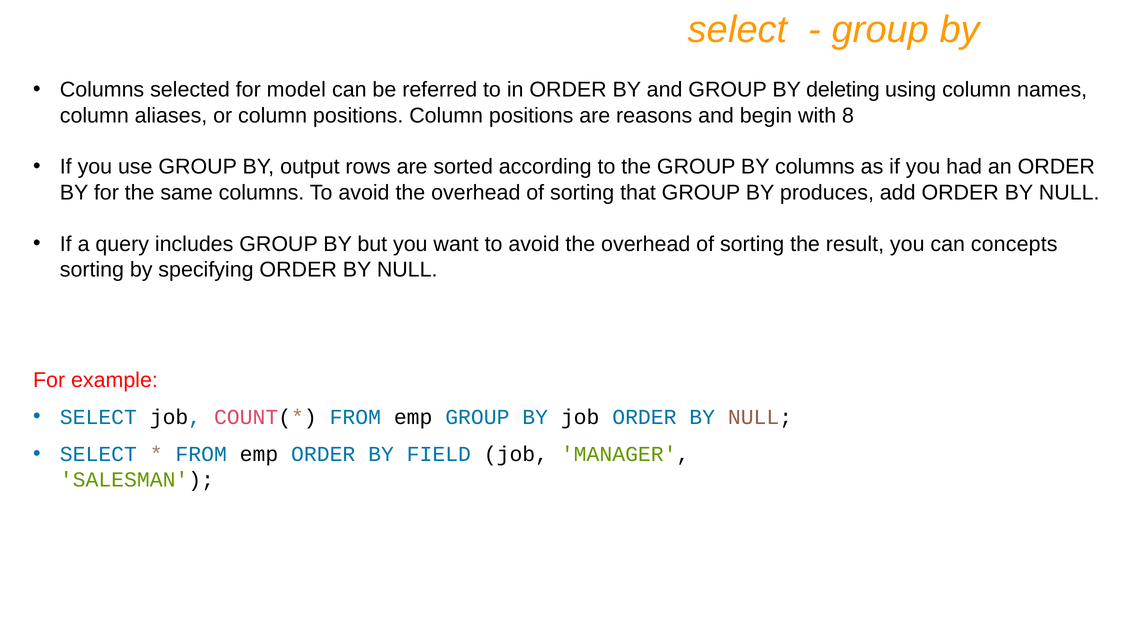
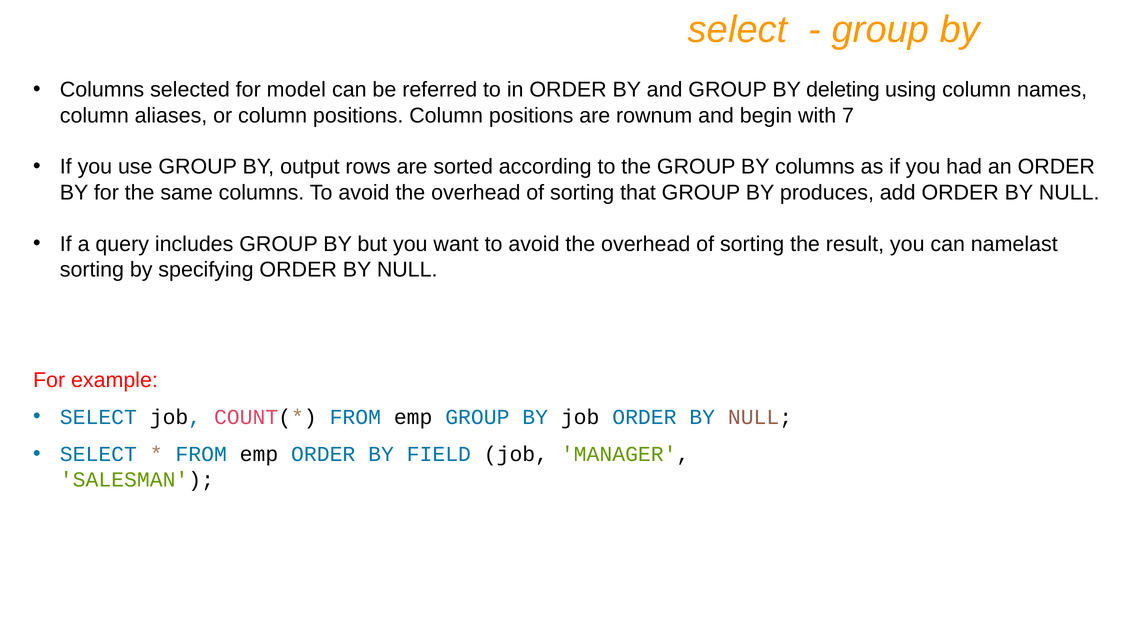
reasons: reasons -> rownum (654, 116)
8: 8 -> 7 (848, 116)
concepts: concepts -> namelast (1014, 244)
